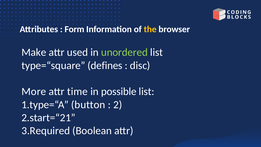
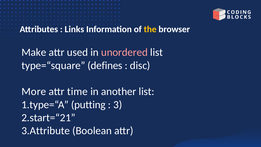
Form: Form -> Links (74, 29)
unordered colour: light green -> pink (124, 52)
possible: possible -> another (119, 91)
button: button -> putting (88, 104)
2: 2 -> 3 (118, 104)
3.Required: 3.Required -> 3.Attribute (46, 131)
